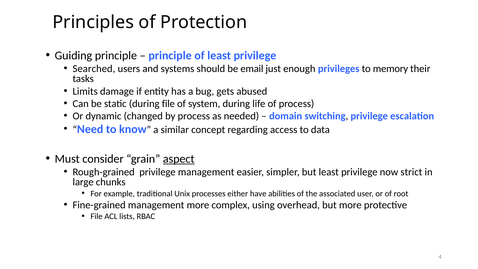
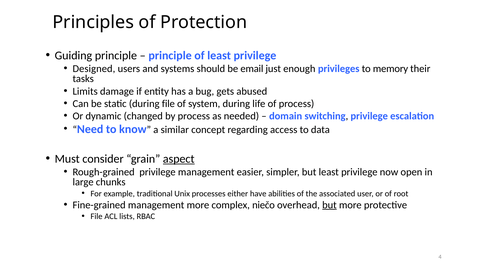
Searched: Searched -> Designed (94, 69)
strict: strict -> open (411, 172)
using: using -> niečo (264, 205)
but underline: none -> present (329, 205)
